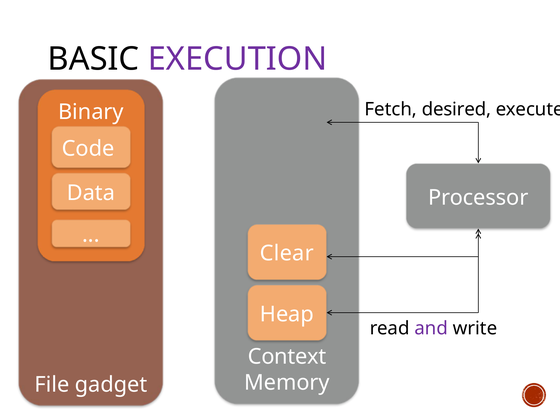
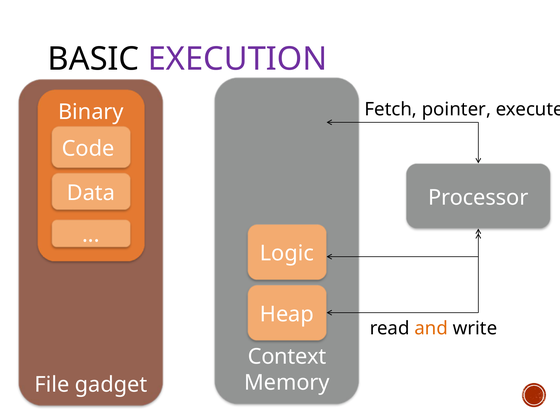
desired: desired -> pointer (456, 109)
Clear: Clear -> Logic (287, 253)
and colour: purple -> orange (431, 328)
